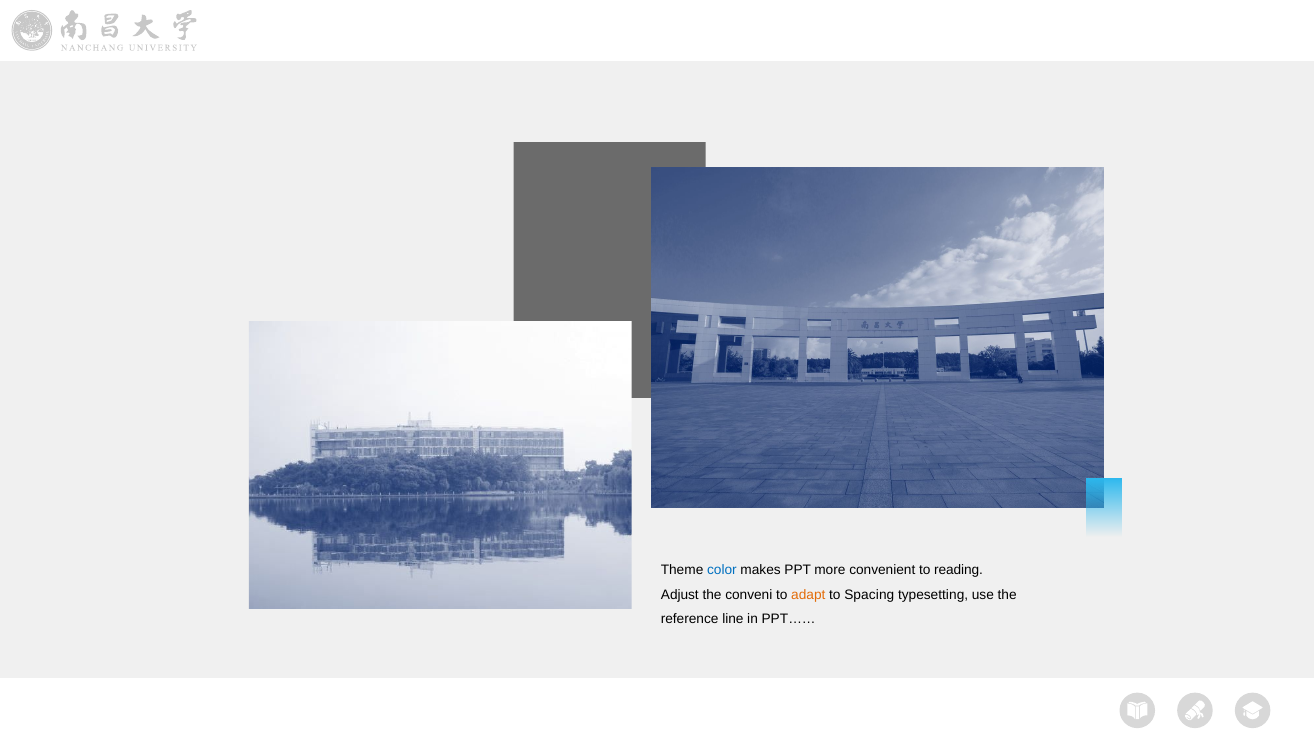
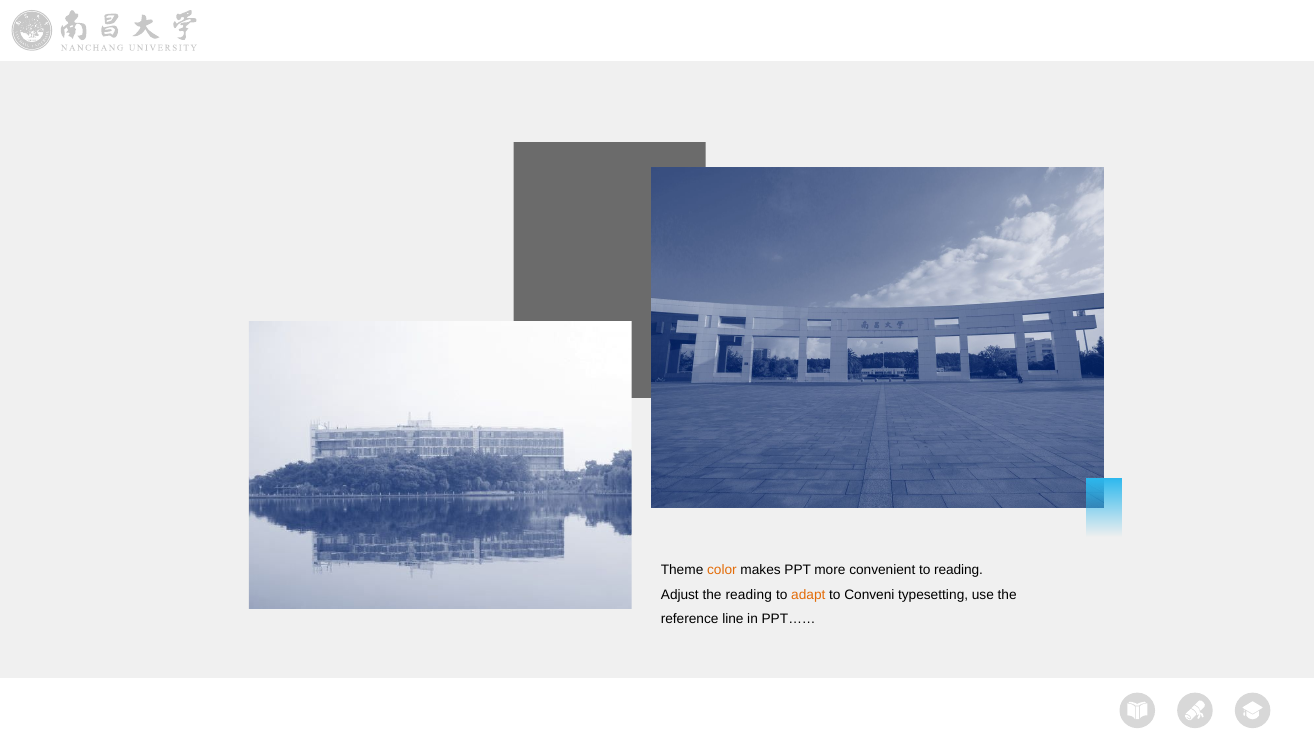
color colour: blue -> orange (722, 570)
the conveni: conveni -> reading (749, 595)
Spacing: Spacing -> Conveni (869, 595)
